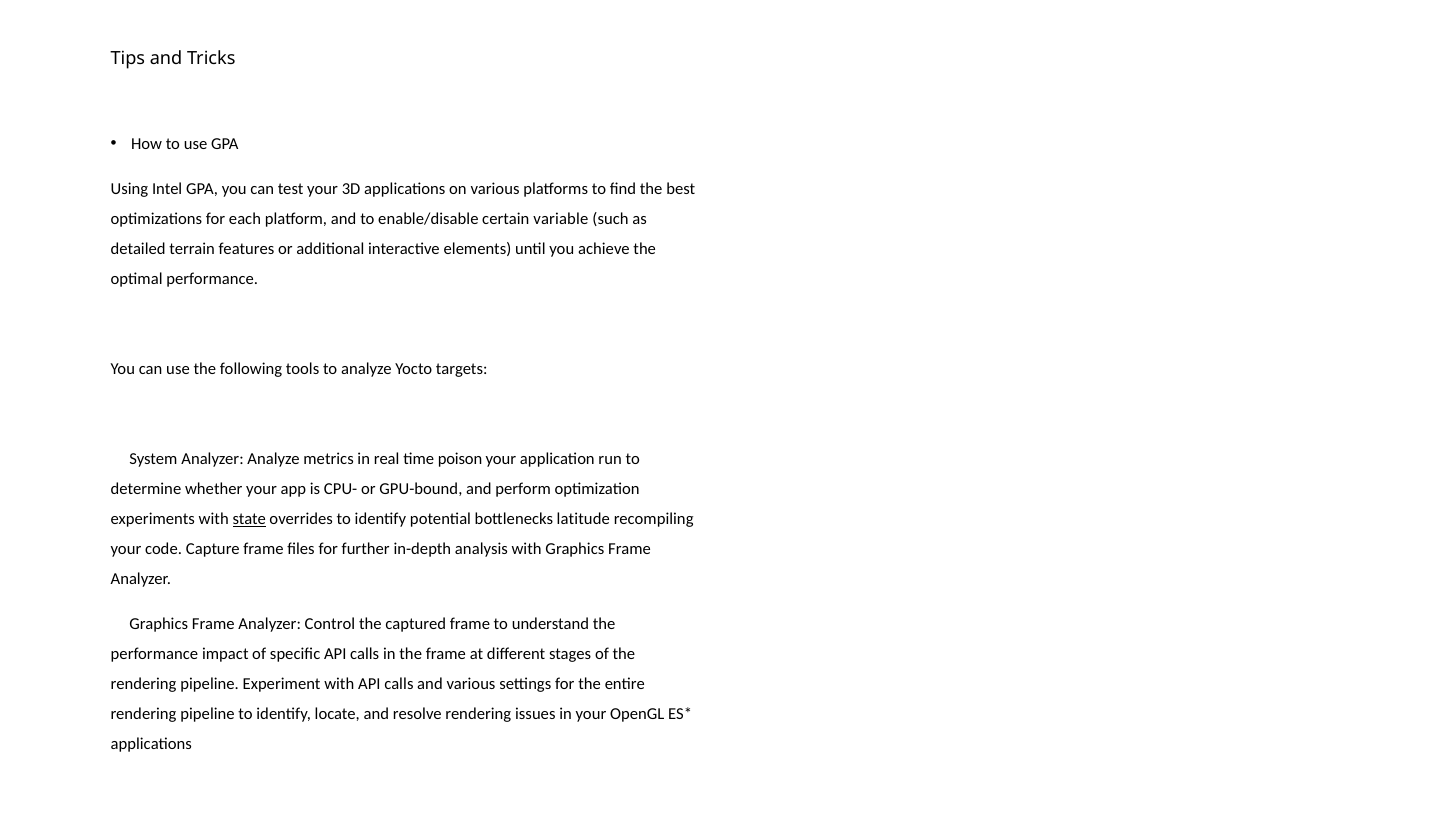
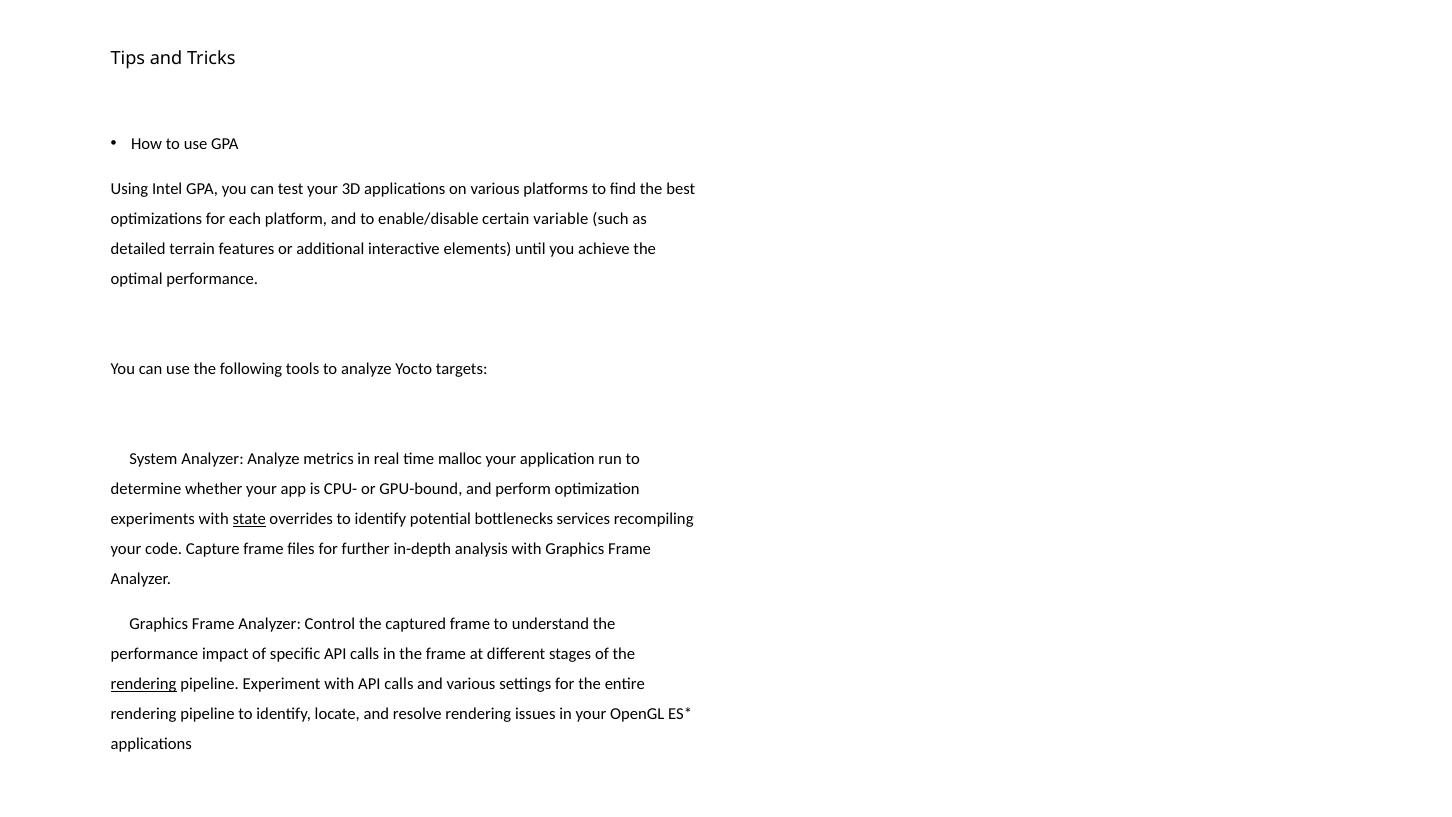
poison: poison -> malloc (460, 459)
latitude: latitude -> services (583, 519)
rendering underline: none -> present (144, 684)
